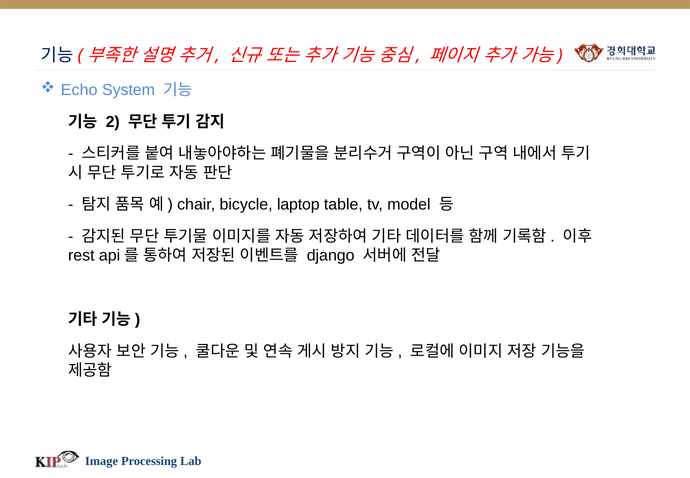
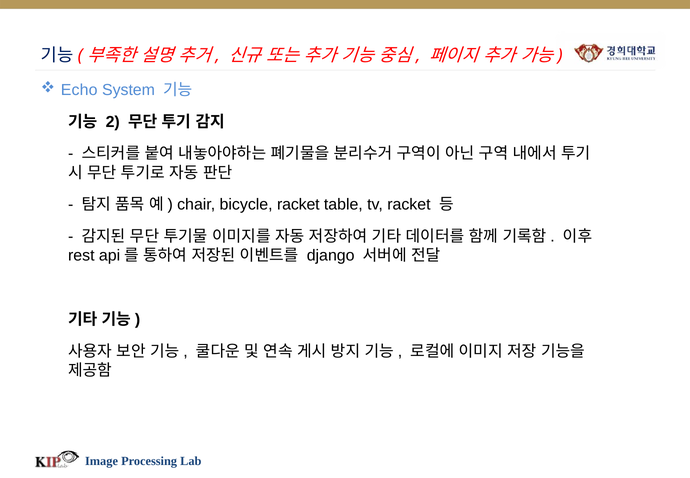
bicycle laptop: laptop -> racket (298, 205)
tv model: model -> racket (409, 205)
